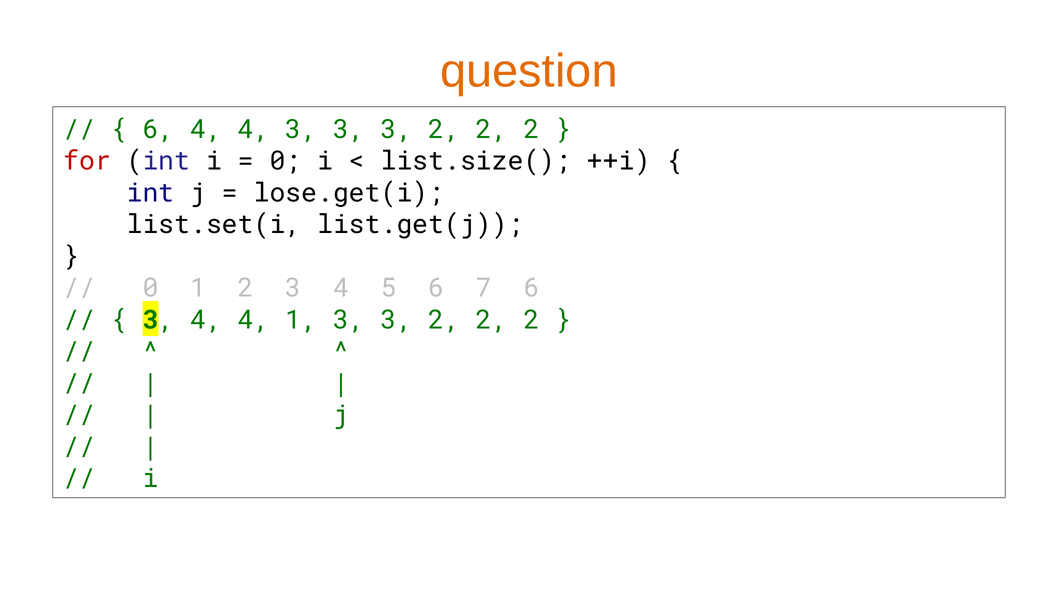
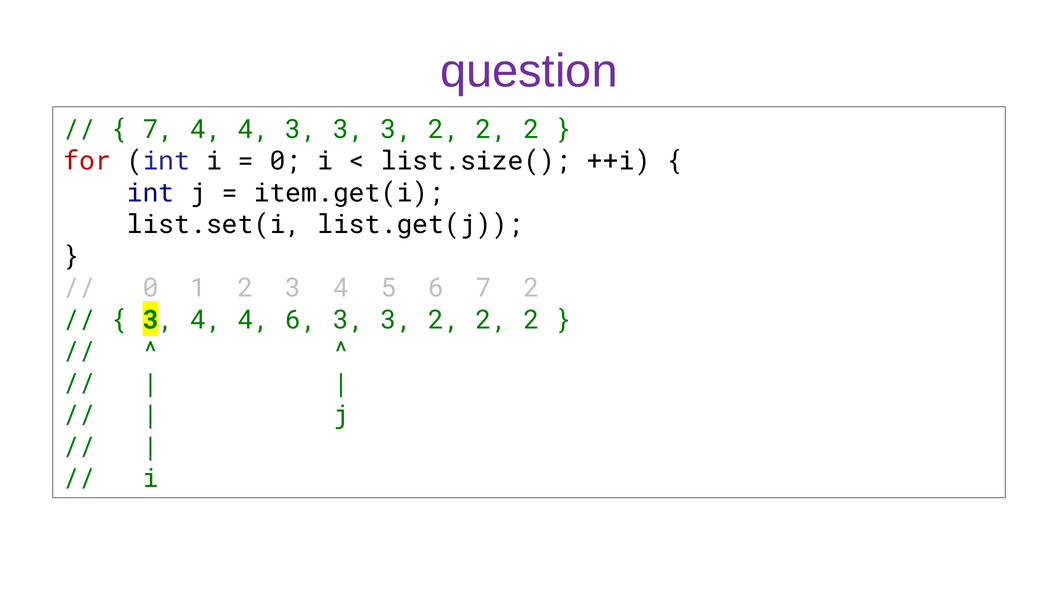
question colour: orange -> purple (529, 71)
6: 6 -> 7 (158, 130)
lose.get(i: lose.get(i -> item.get(i (349, 193)
7 6: 6 -> 2 (531, 288)
4 1: 1 -> 6 (301, 320)
